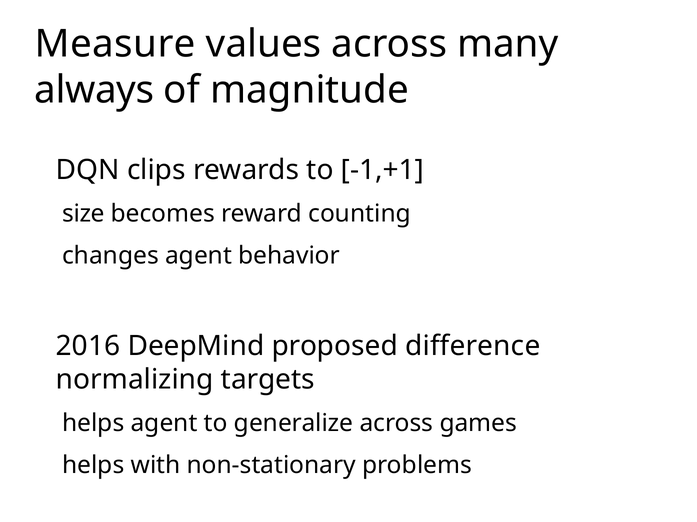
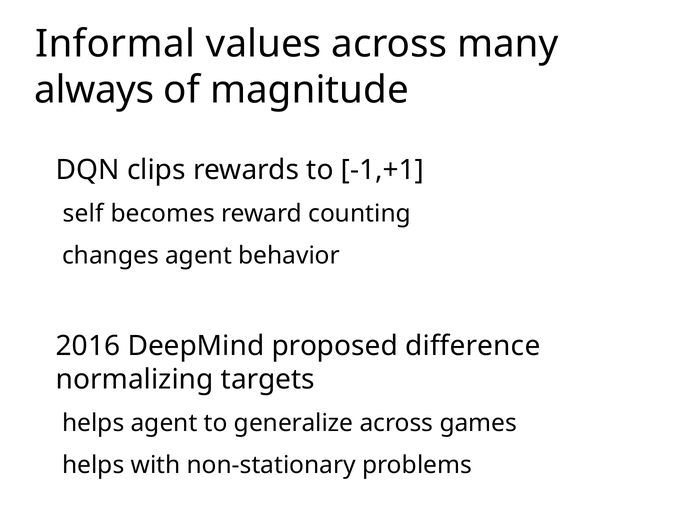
Measure: Measure -> Informal (115, 44)
size: size -> self (83, 214)
